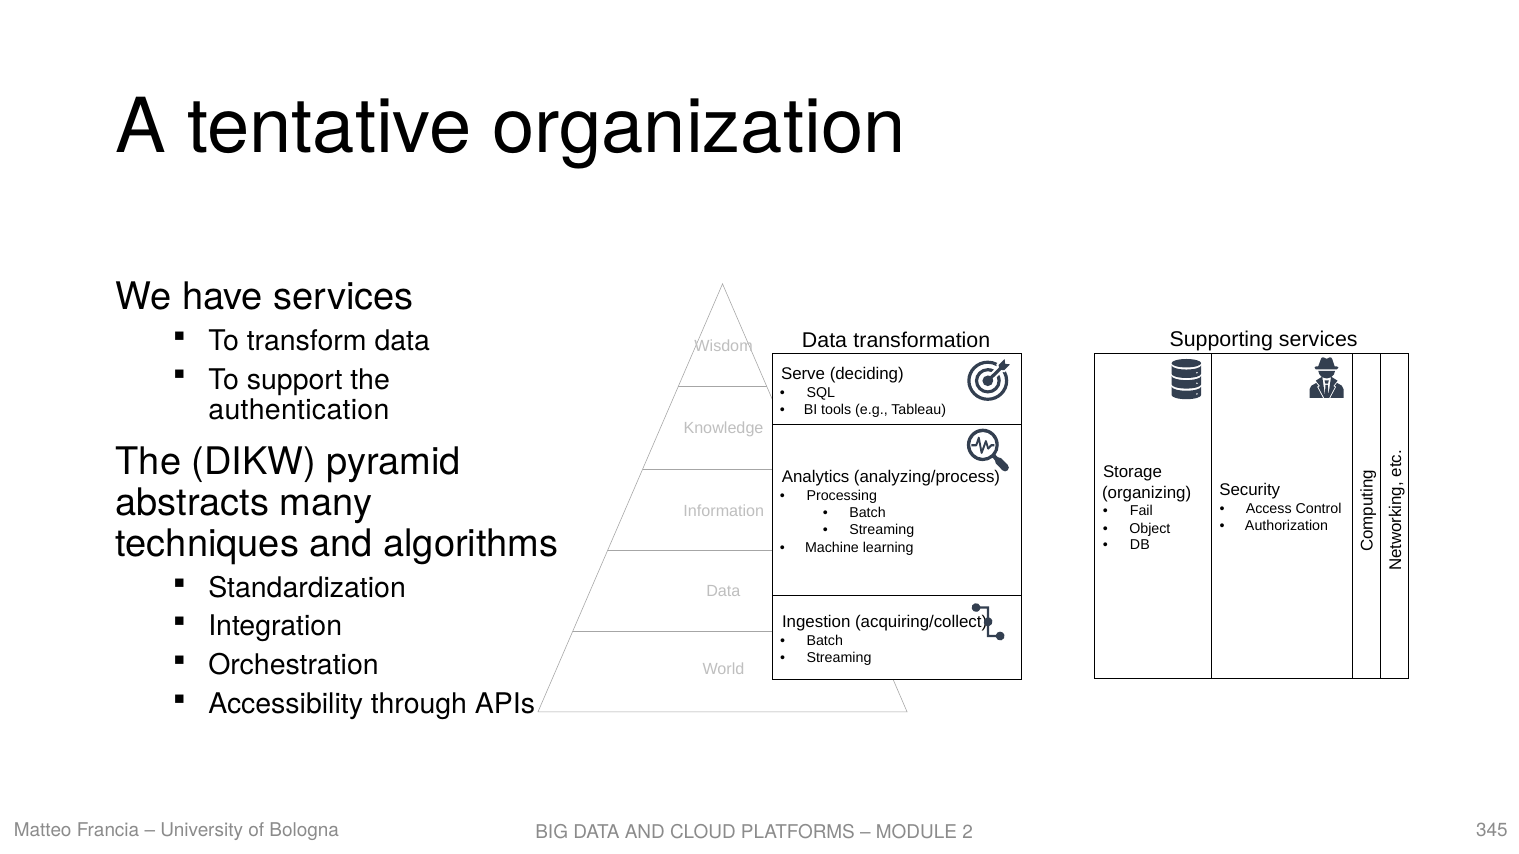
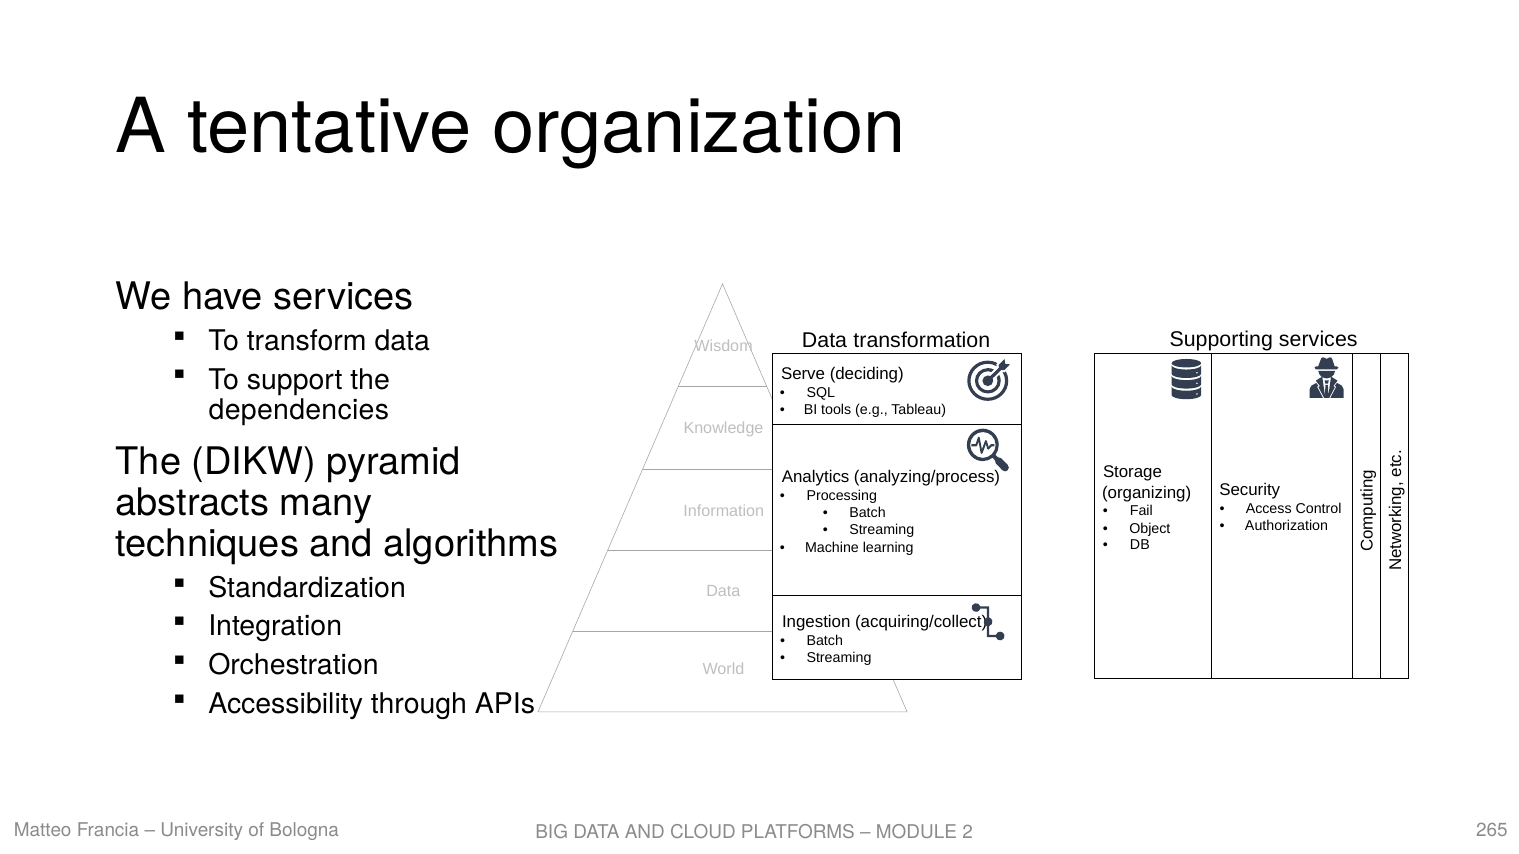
authentication: authentication -> dependencies (299, 411)
345: 345 -> 265 (1492, 831)
